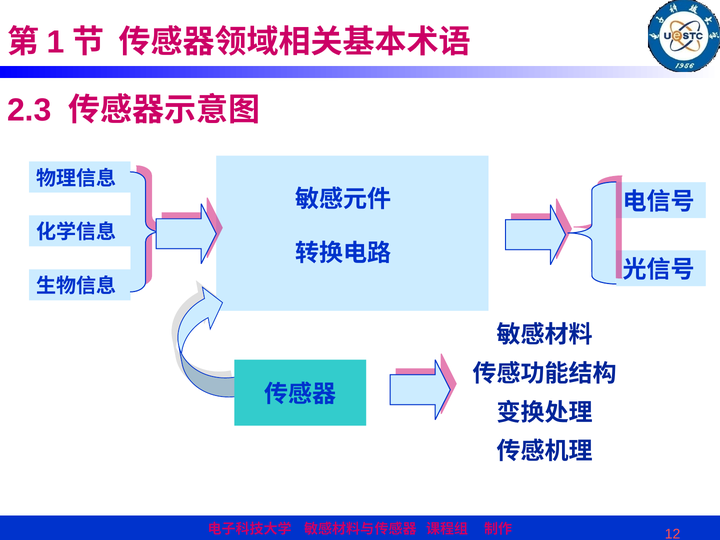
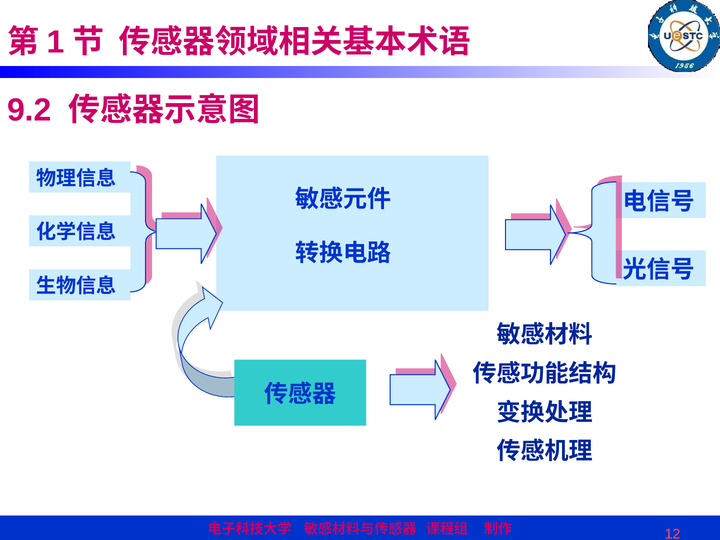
2.3: 2.3 -> 9.2 (29, 110)
